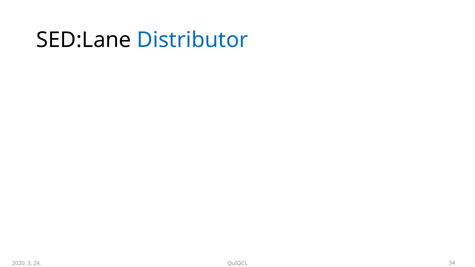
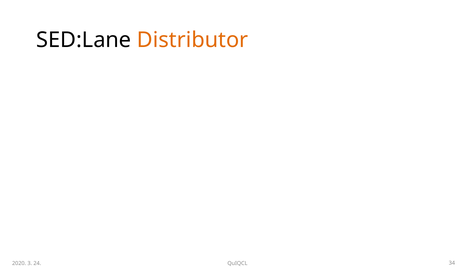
Distributor colour: blue -> orange (193, 40)
